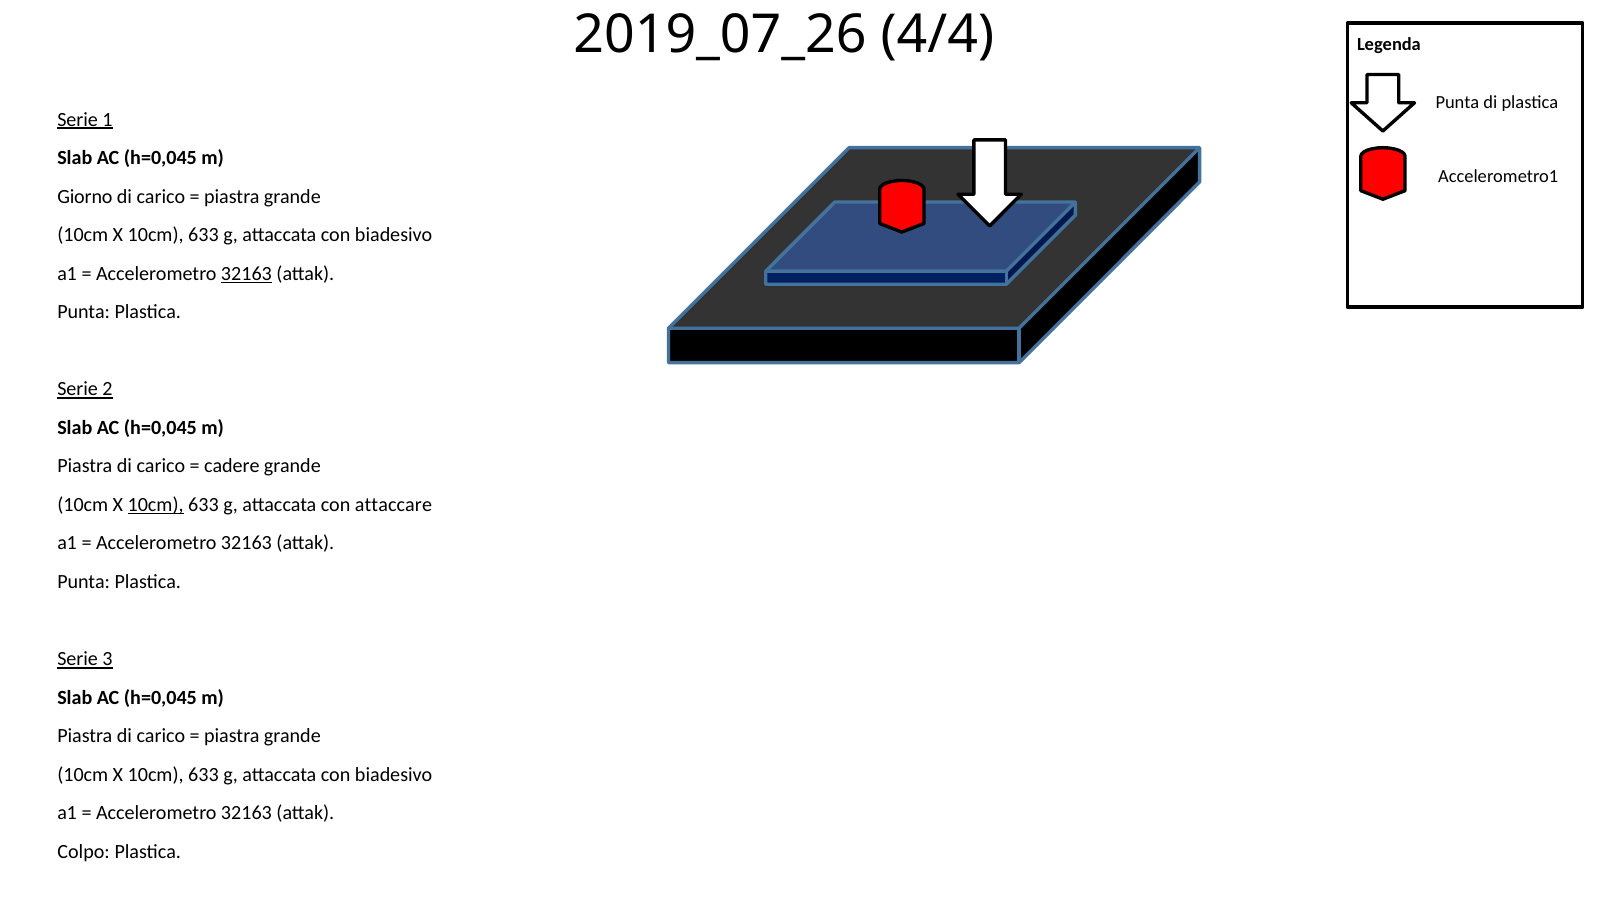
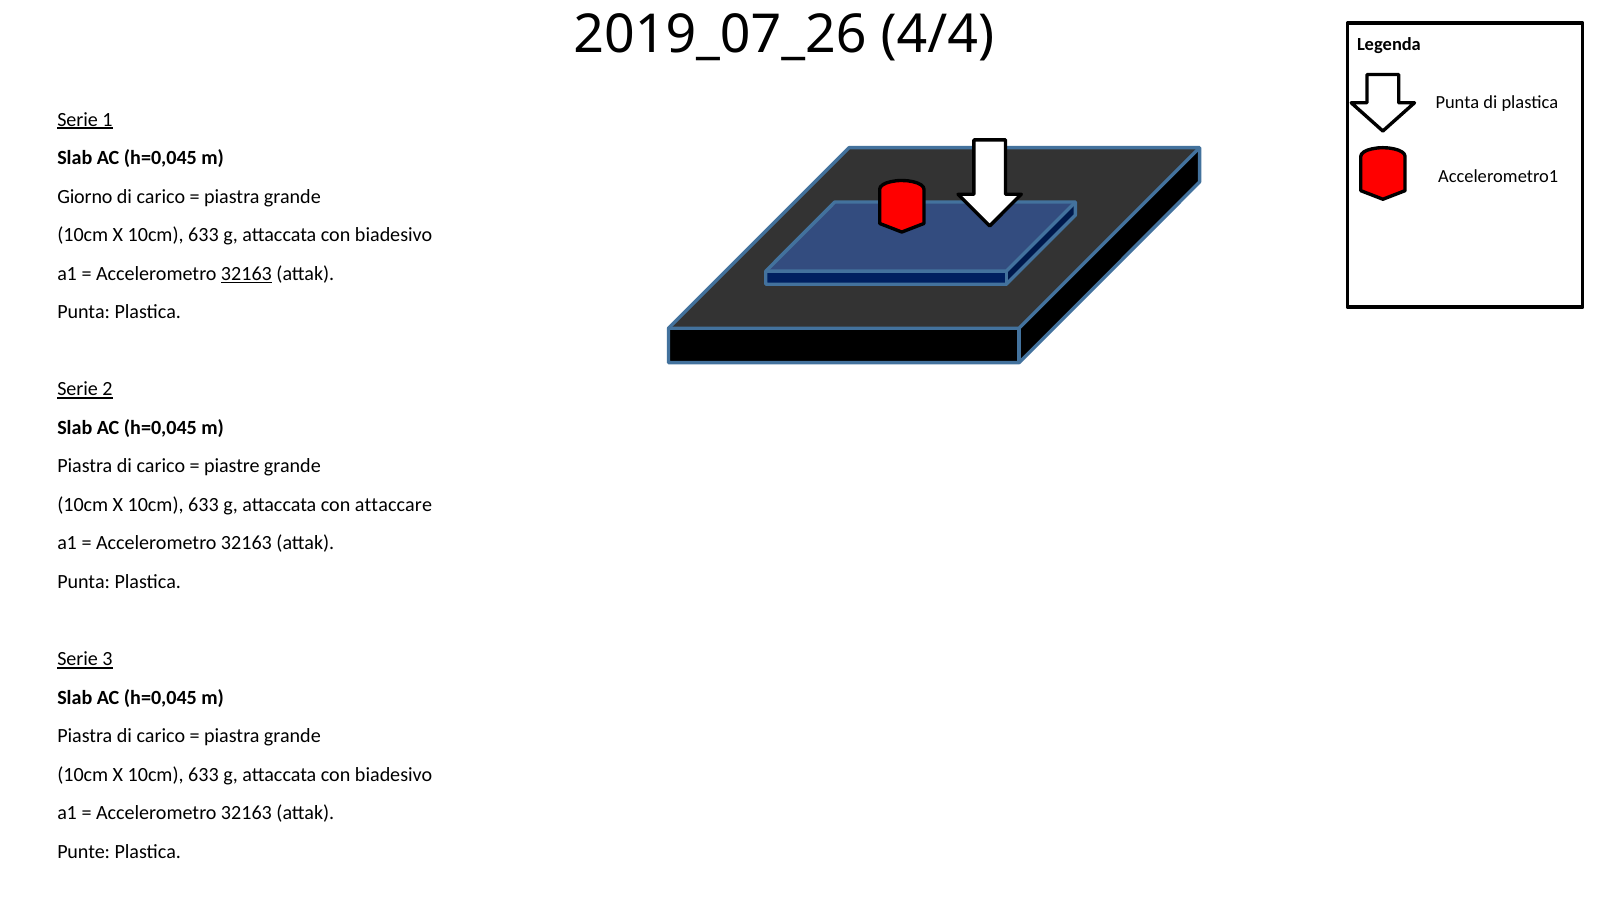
cadere: cadere -> piastre (232, 466)
10cm underline: present -> none (156, 505)
Colpo: Colpo -> Punte (84, 851)
